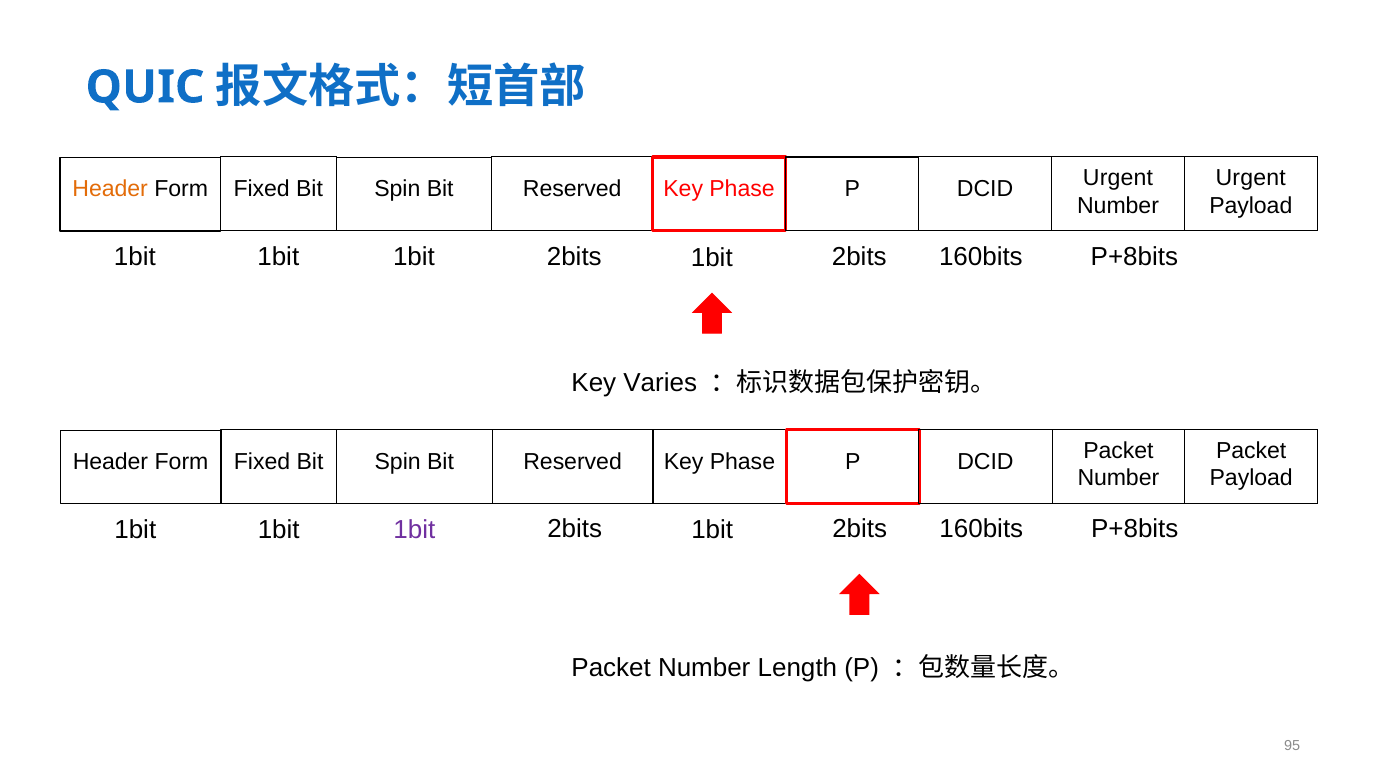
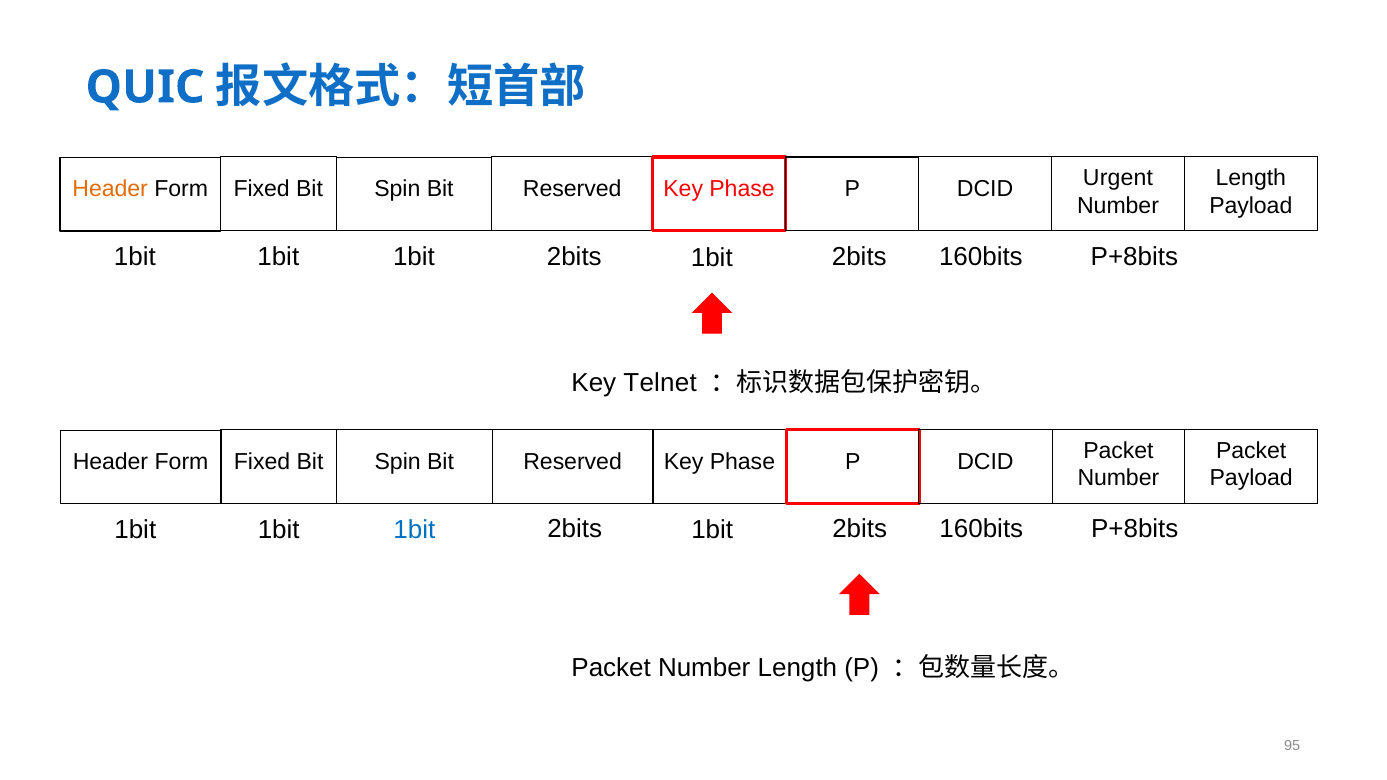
Urgent: Urgent -> Length (1251, 178)
Varies: Varies -> Telnet (660, 383)
1bit colour: purple -> blue (414, 530)
